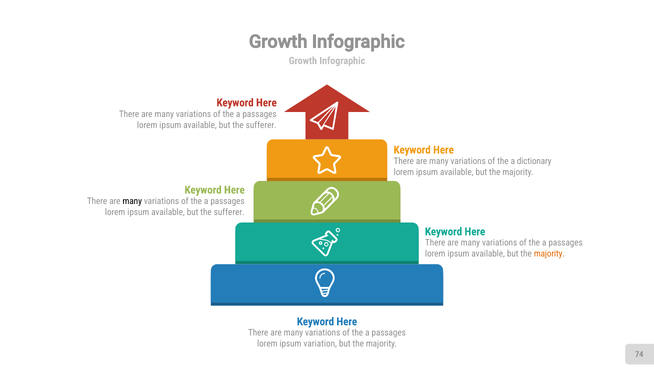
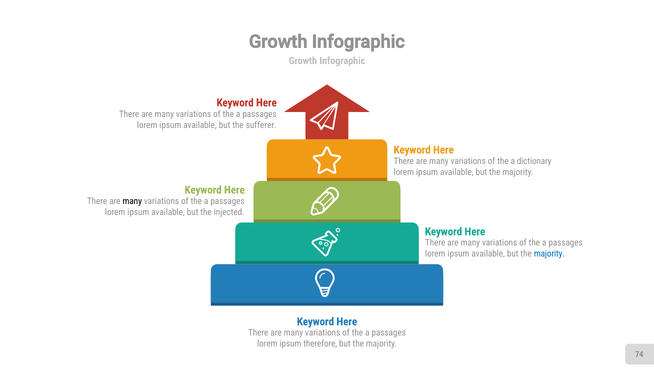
sufferer: sufferer -> injected (229, 212)
majority colour: orange -> blue (549, 254)
variation: variation -> therefore (320, 344)
